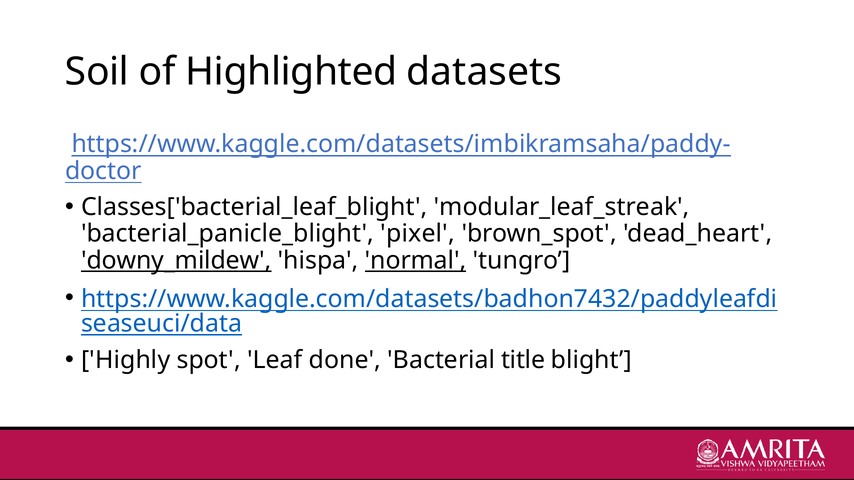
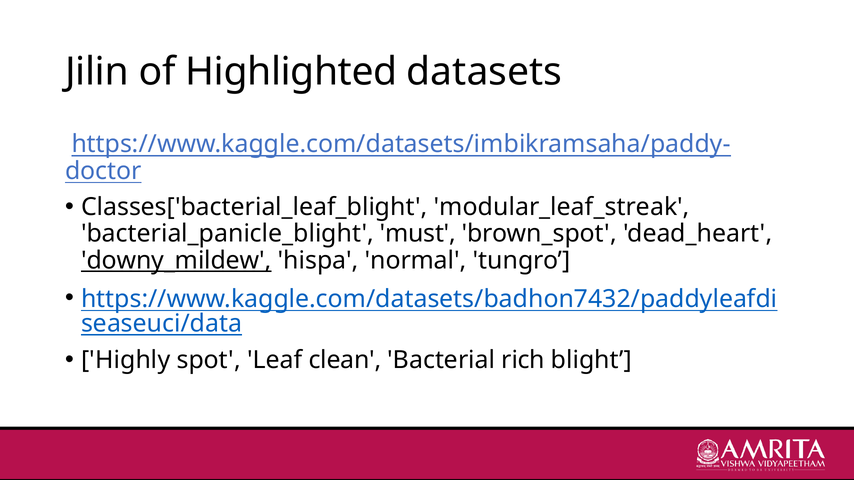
Soil: Soil -> Jilin (97, 72)
pixel: pixel -> must (418, 234)
normal underline: present -> none (416, 261)
done: done -> clean (345, 360)
title: title -> rich (523, 360)
